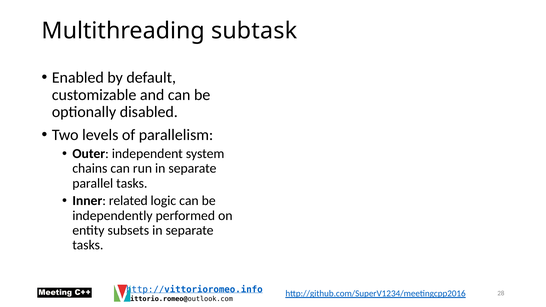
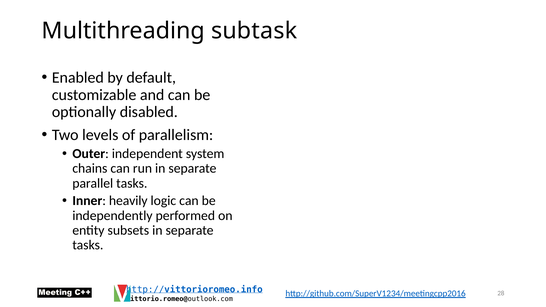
related: related -> heavily (128, 201)
